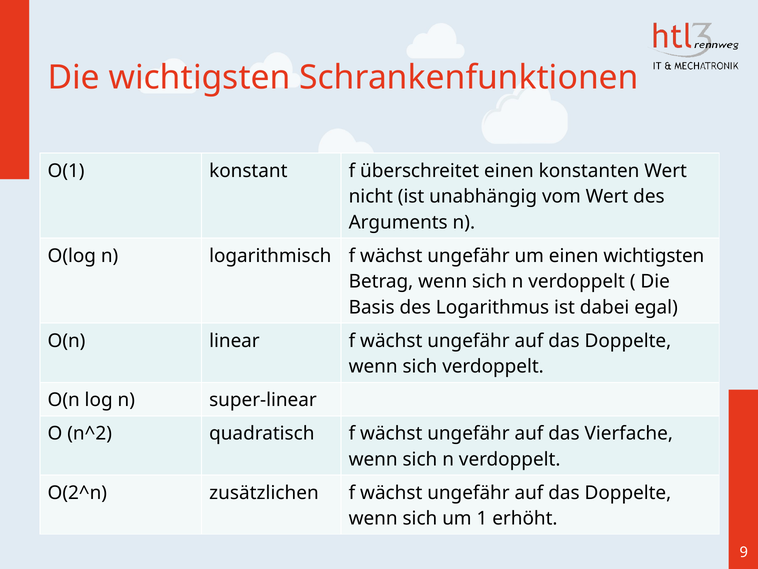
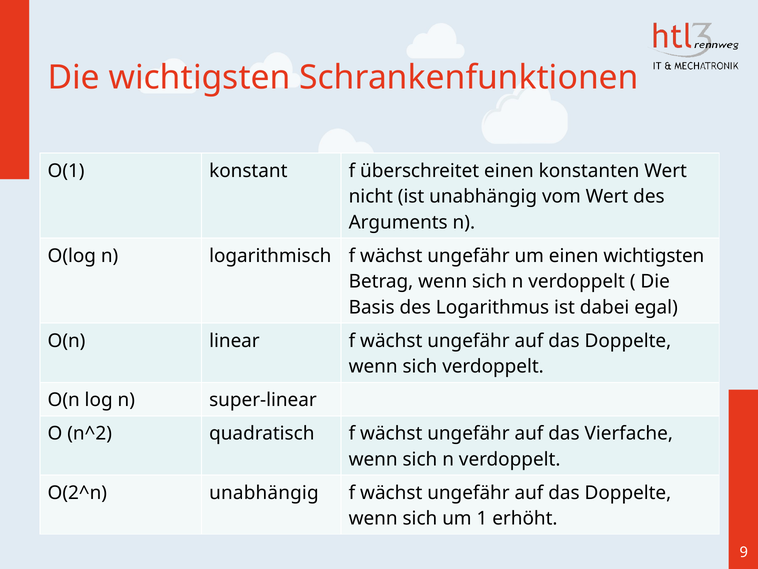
O(2^n zusätzlichen: zusätzlichen -> unabhängig (264, 492)
